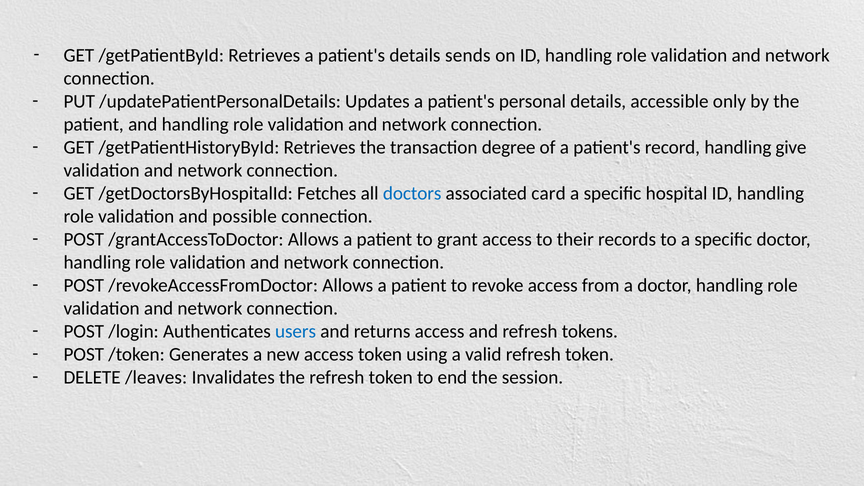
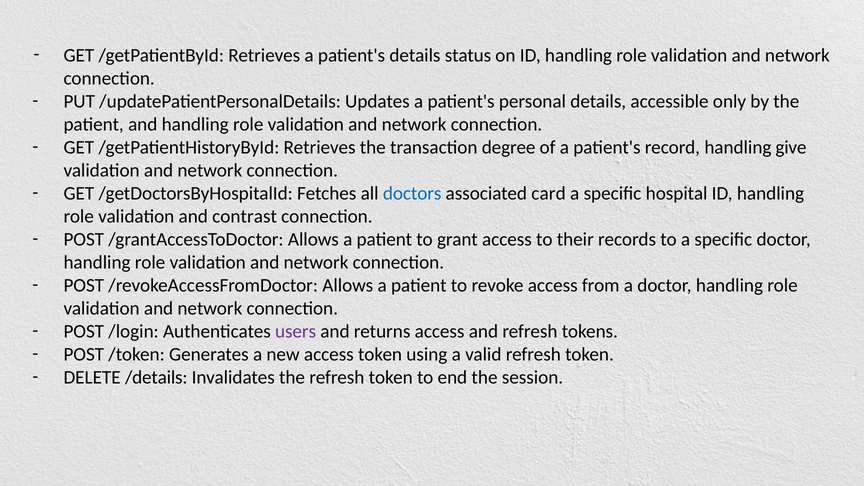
sends: sends -> status (468, 55)
possible: possible -> contrast (245, 216)
users colour: blue -> purple (296, 332)
/leaves: /leaves -> /details (156, 378)
